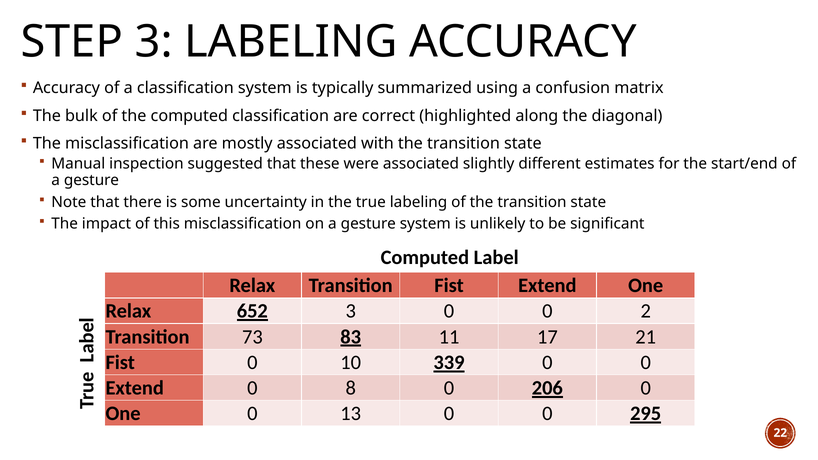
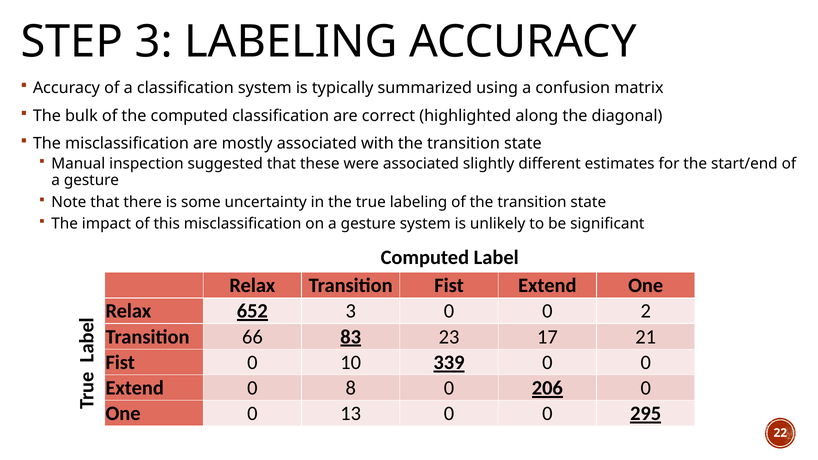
73: 73 -> 66 (252, 337)
11: 11 -> 23 (449, 337)
